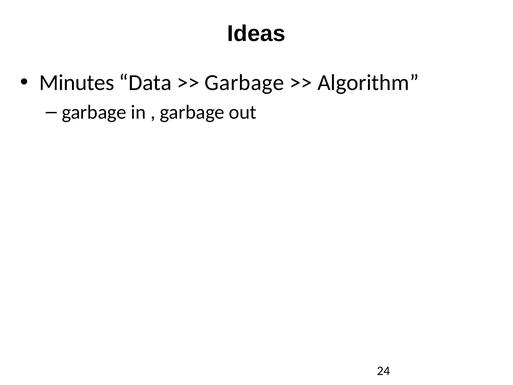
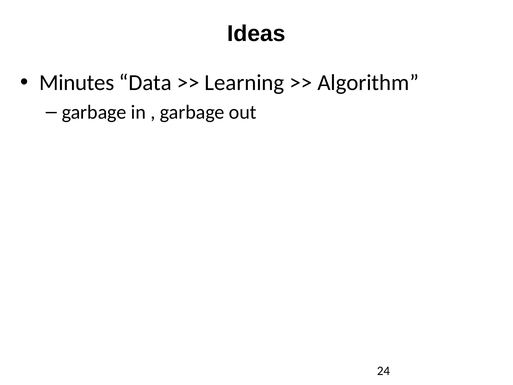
Garbage: Garbage -> Learning (244, 83)
